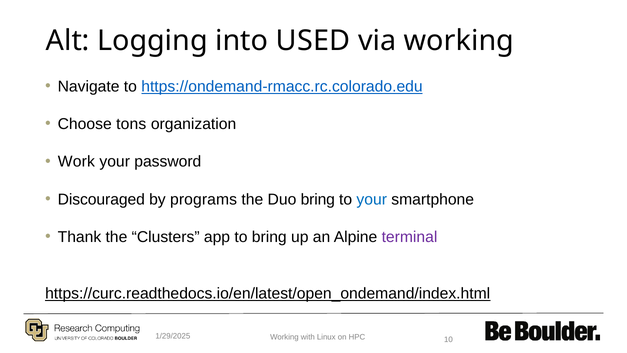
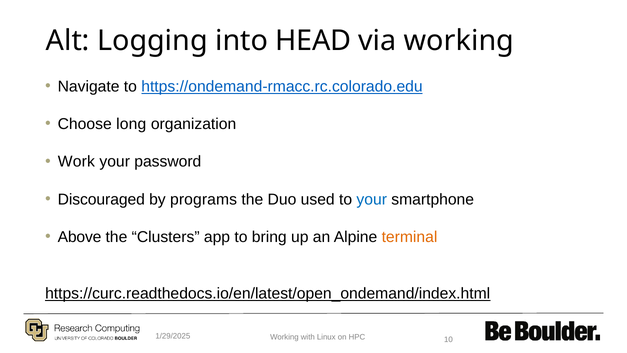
USED: USED -> HEAD (313, 41)
tons: tons -> long (131, 124)
Duo bring: bring -> used (318, 199)
Thank: Thank -> Above (80, 237)
terminal colour: purple -> orange (409, 237)
